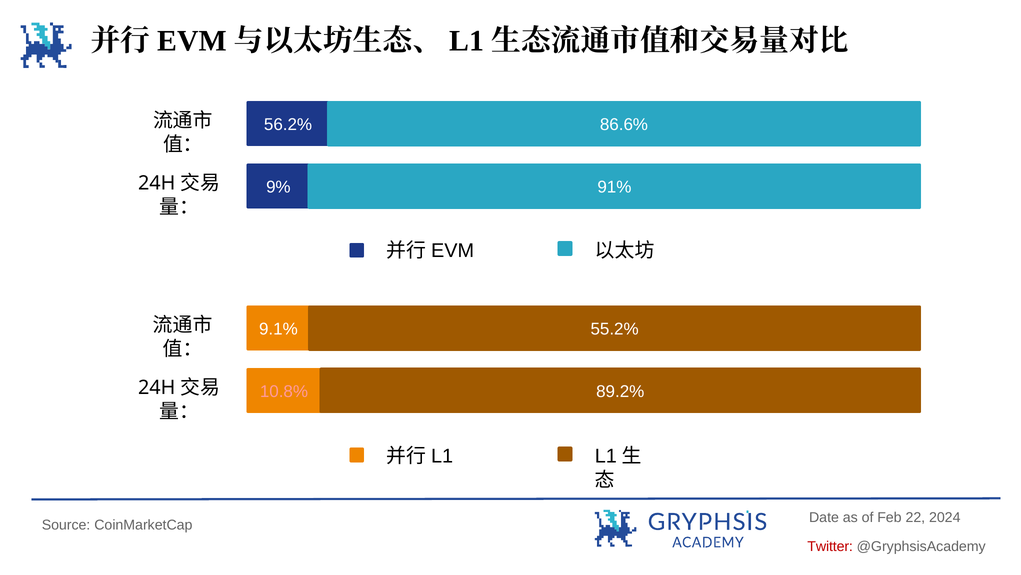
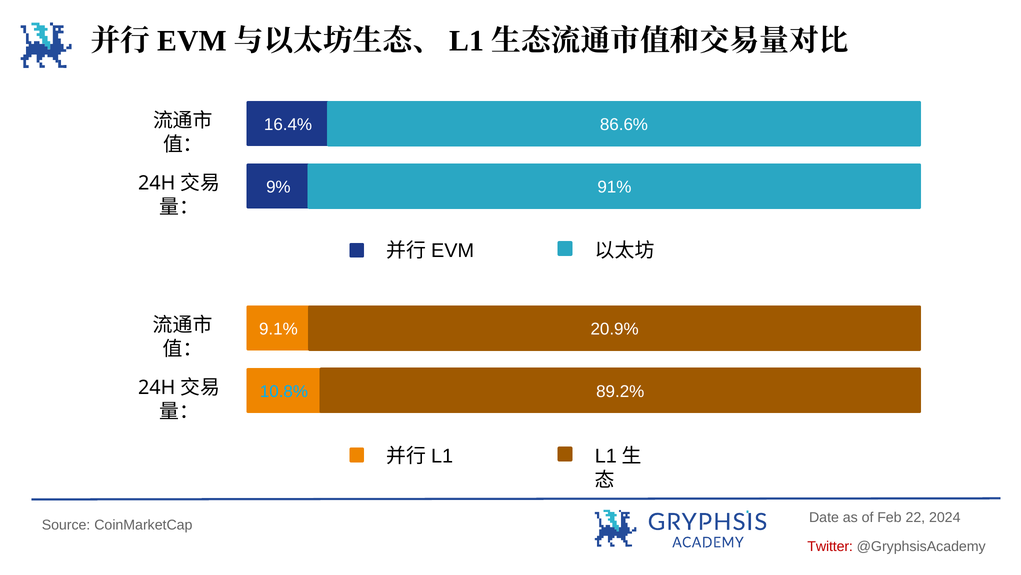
56.2%: 56.2% -> 16.4% (288, 125)
55.2%: 55.2% -> 20.9% (615, 329)
10.8% colour: pink -> light blue (284, 391)
